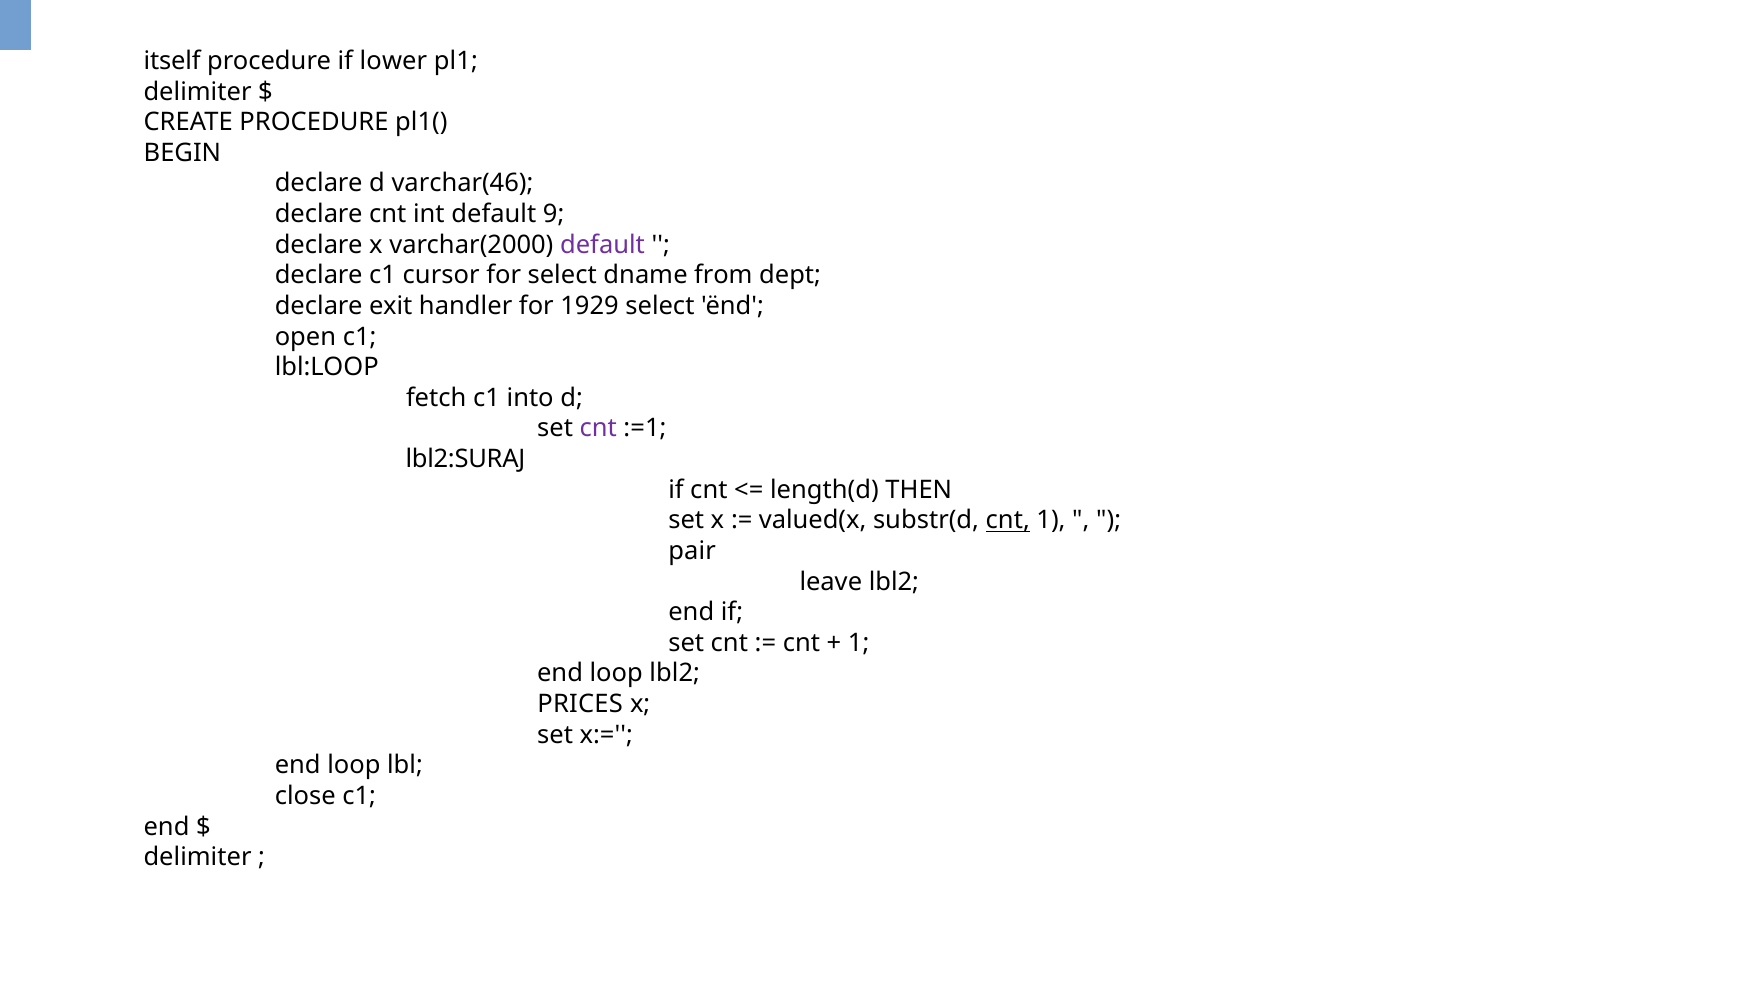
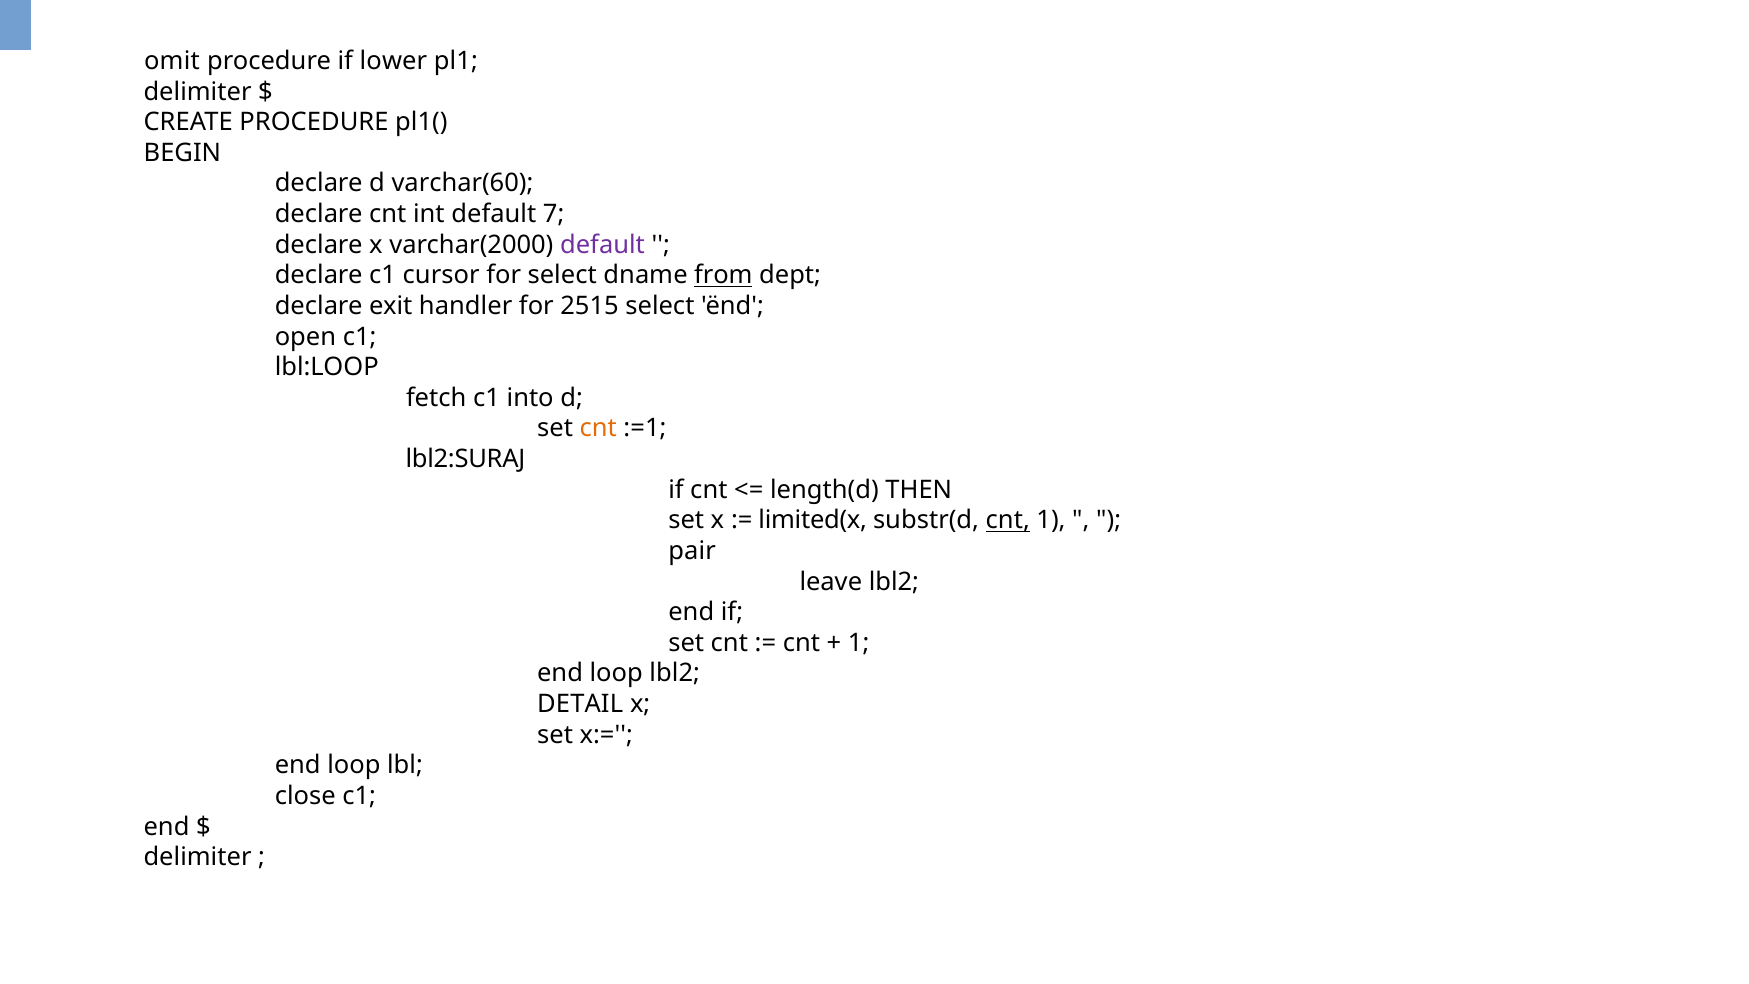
itself: itself -> omit (172, 61)
varchar(46: varchar(46 -> varchar(60 (462, 183)
9: 9 -> 7 (554, 214)
from underline: none -> present (723, 275)
1929: 1929 -> 2515 (590, 306)
cnt colour: purple -> orange (598, 428)
valued(x: valued(x -> limited(x (813, 520)
PRICES: PRICES -> DETAIL (580, 704)
